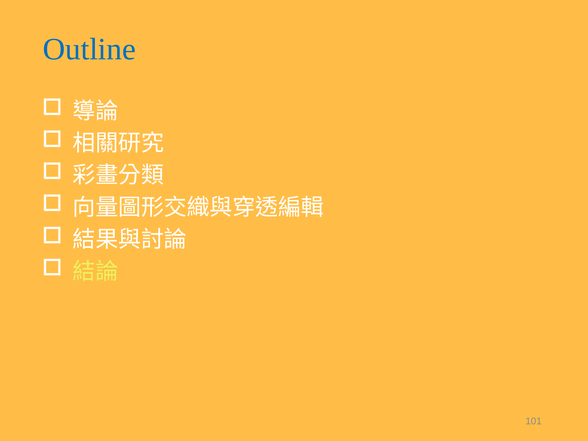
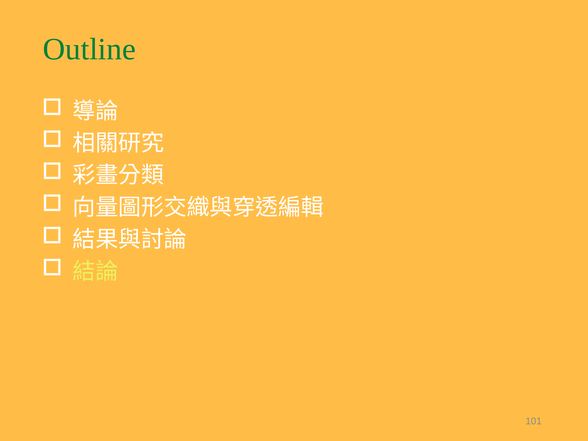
Outline colour: blue -> green (89, 49)
